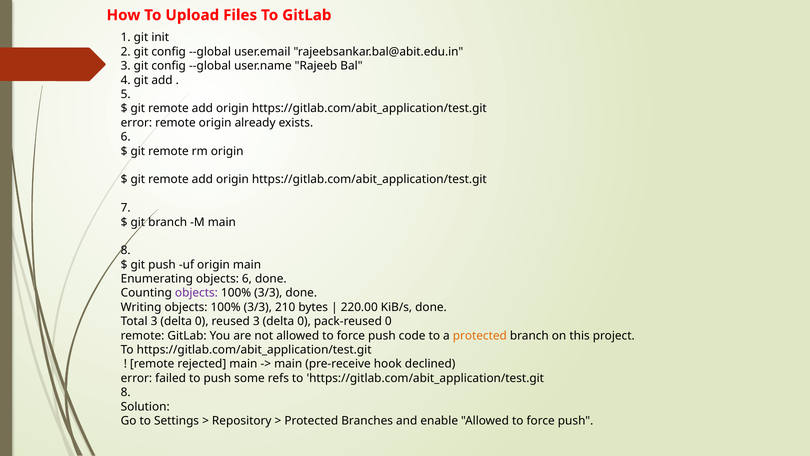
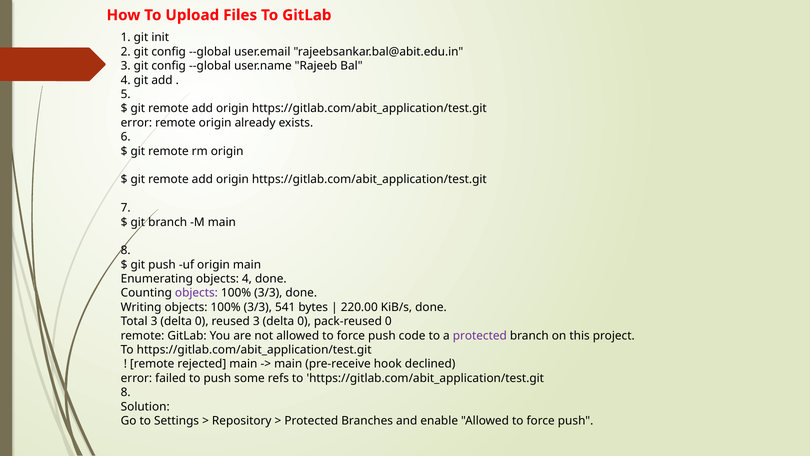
objects 6: 6 -> 4 (247, 279)
210: 210 -> 541 (285, 307)
protected colour: orange -> purple (480, 335)
